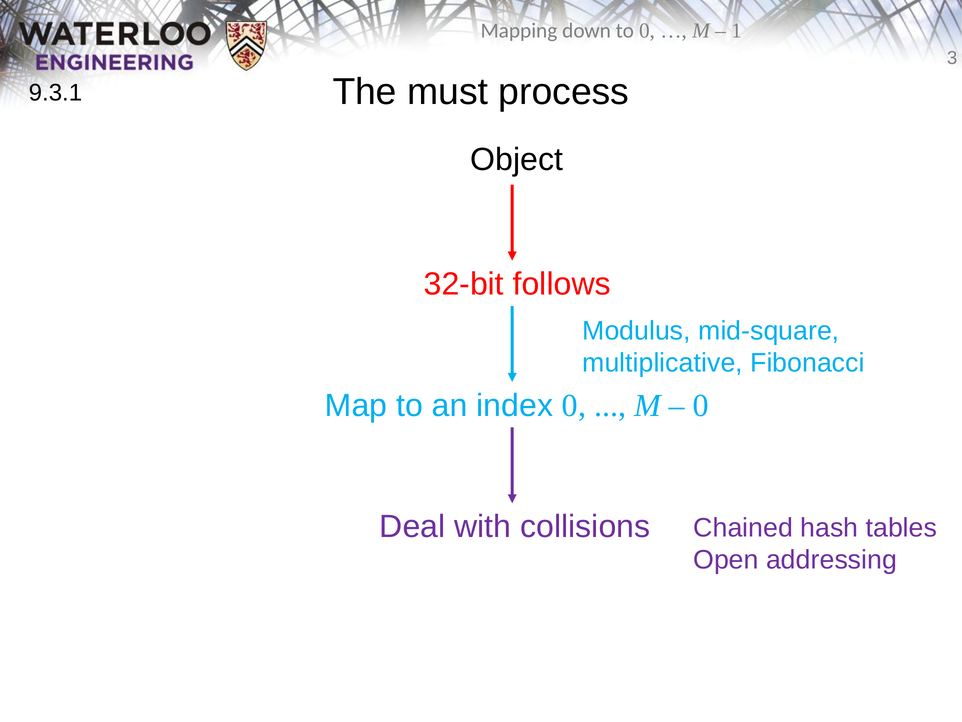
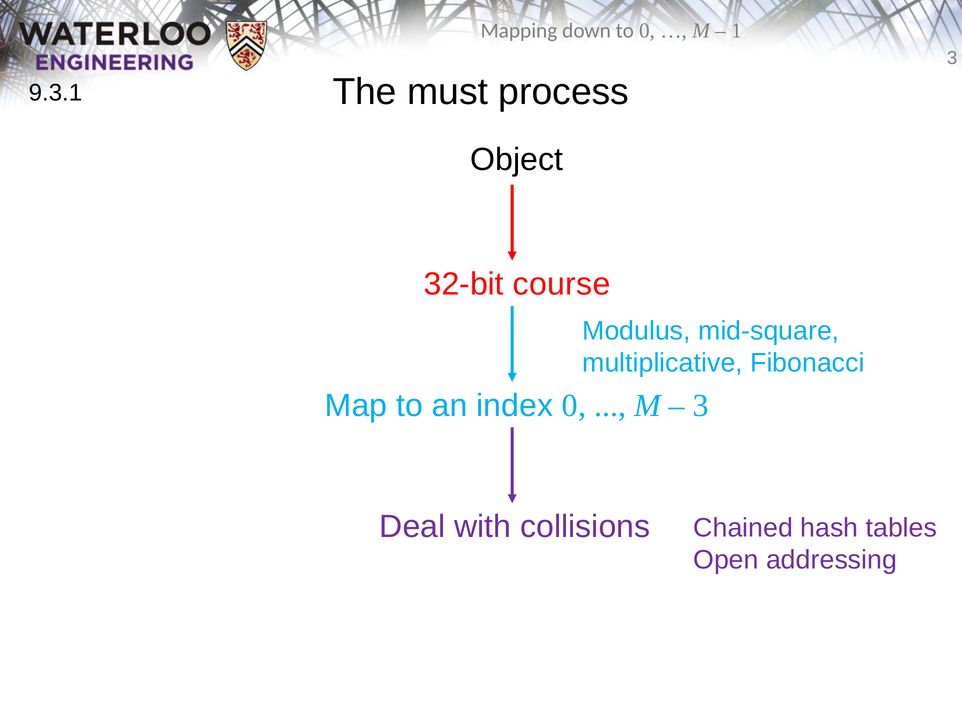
follows: follows -> course (562, 284)
0: 0 -> 3 (701, 405)
